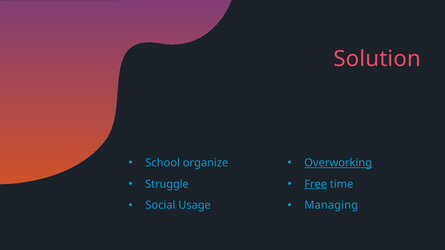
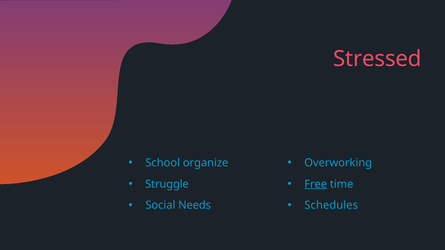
Solution: Solution -> Stressed (377, 59)
Overworking underline: present -> none (338, 163)
Usage: Usage -> Needs (195, 206)
Managing: Managing -> Schedules (331, 206)
